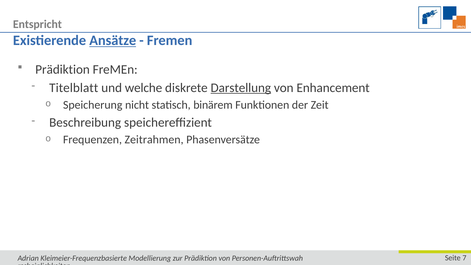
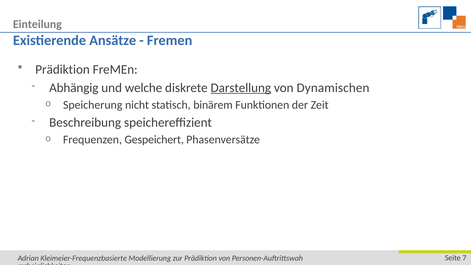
Entspricht: Entspricht -> Einteilung (37, 24)
Ansätze underline: present -> none (113, 40)
Titelblatt: Titelblatt -> Abhängig (74, 88)
Enhancement: Enhancement -> Dynamischen (333, 88)
Zeitrahmen: Zeitrahmen -> Gespeichert (154, 140)
